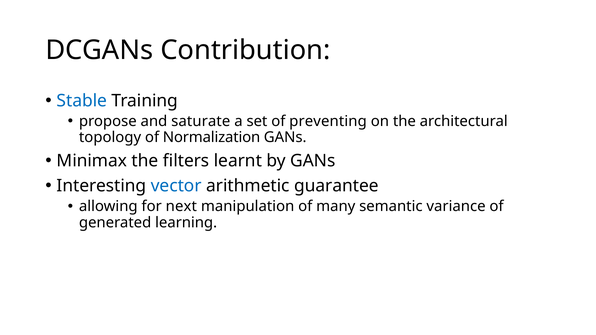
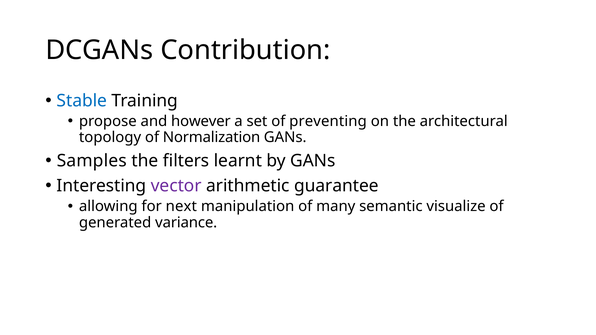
saturate: saturate -> however (201, 121)
Minimax: Minimax -> Samples (92, 161)
vector colour: blue -> purple (176, 186)
variance: variance -> visualize (456, 207)
learning: learning -> variance (186, 223)
